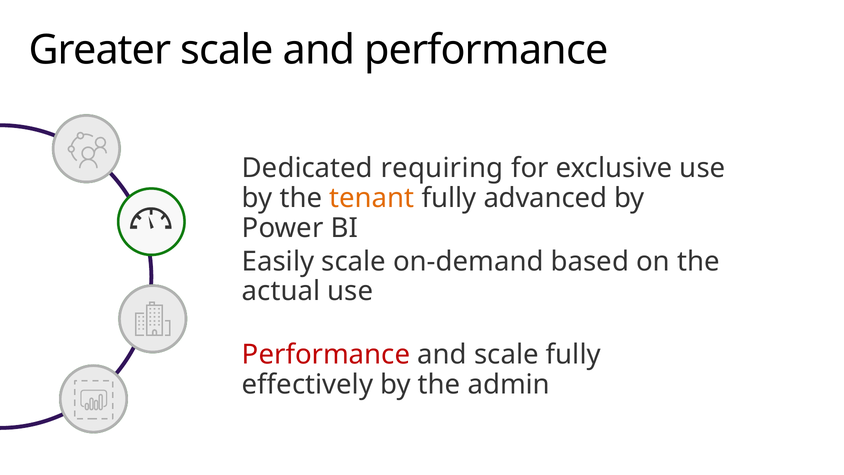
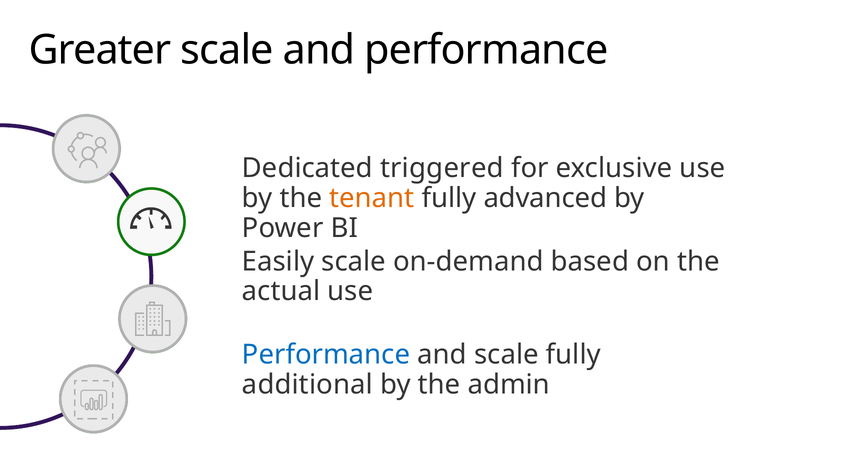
requiring: requiring -> triggered (442, 168)
Performance colour: red -> blue (326, 354)
effectively: effectively -> additional (307, 384)
